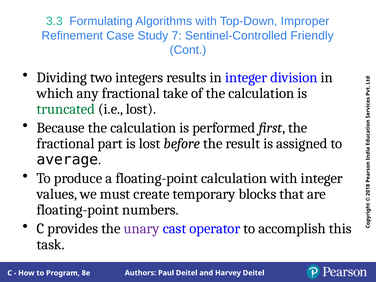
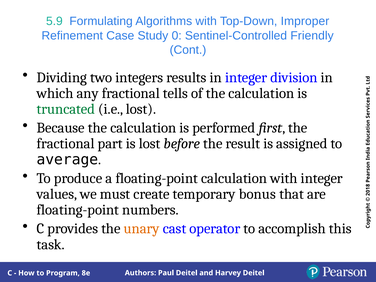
3.3: 3.3 -> 5.9 (54, 21)
Study 7: 7 -> 0 (177, 36)
take: take -> tells (175, 93)
blocks: blocks -> bonus (257, 194)
unary colour: purple -> orange (142, 229)
